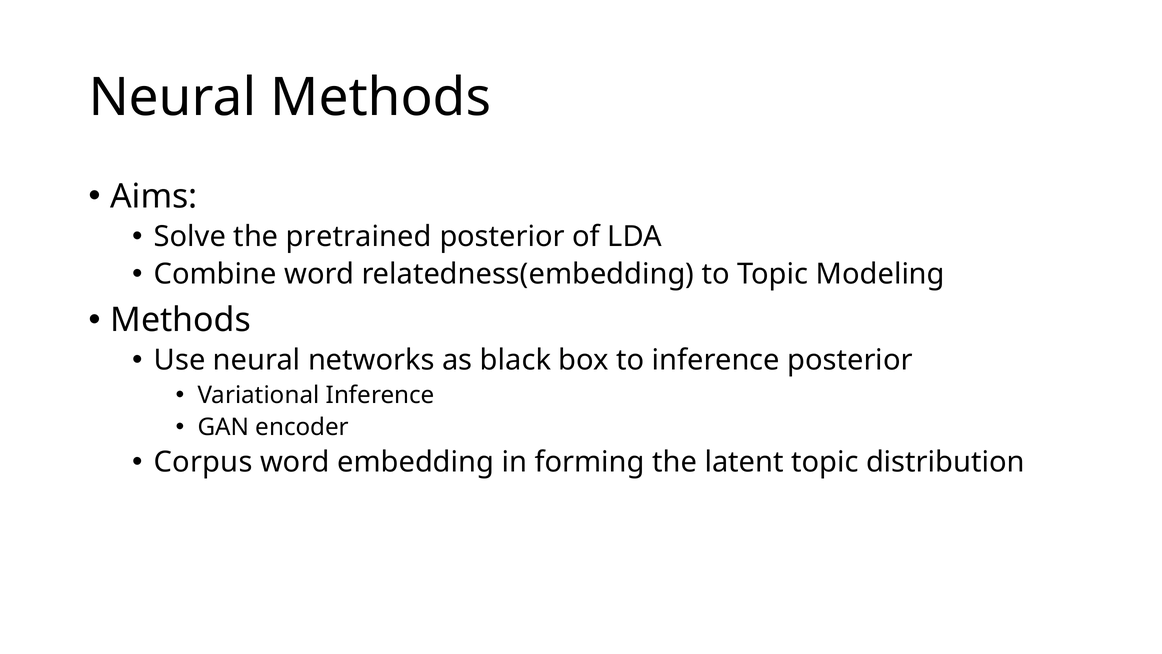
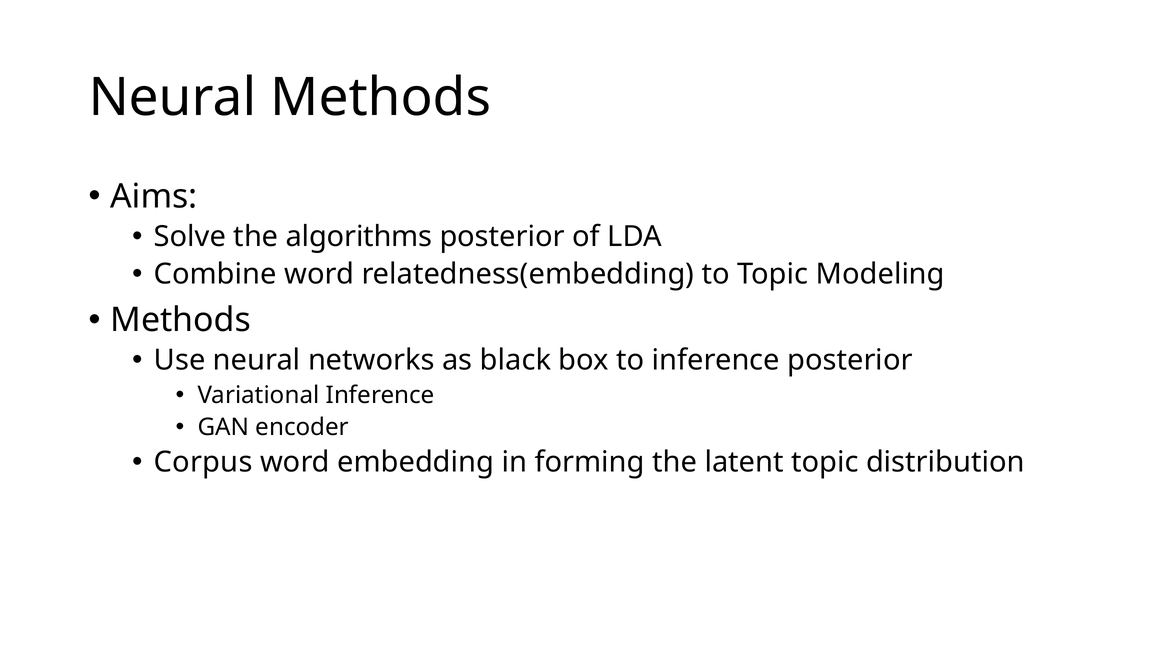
pretrained: pretrained -> algorithms (359, 237)
